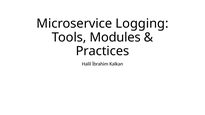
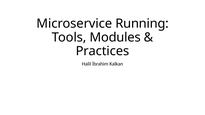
Logging: Logging -> Running (142, 24)
